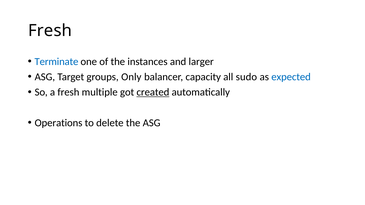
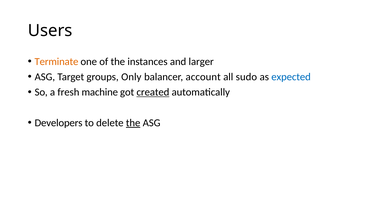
Fresh: Fresh -> Users (50, 31)
Terminate colour: blue -> orange (56, 62)
capacity: capacity -> account (203, 77)
multiple: multiple -> machine (100, 92)
Operations: Operations -> Developers (59, 123)
the underline: none -> present (133, 123)
